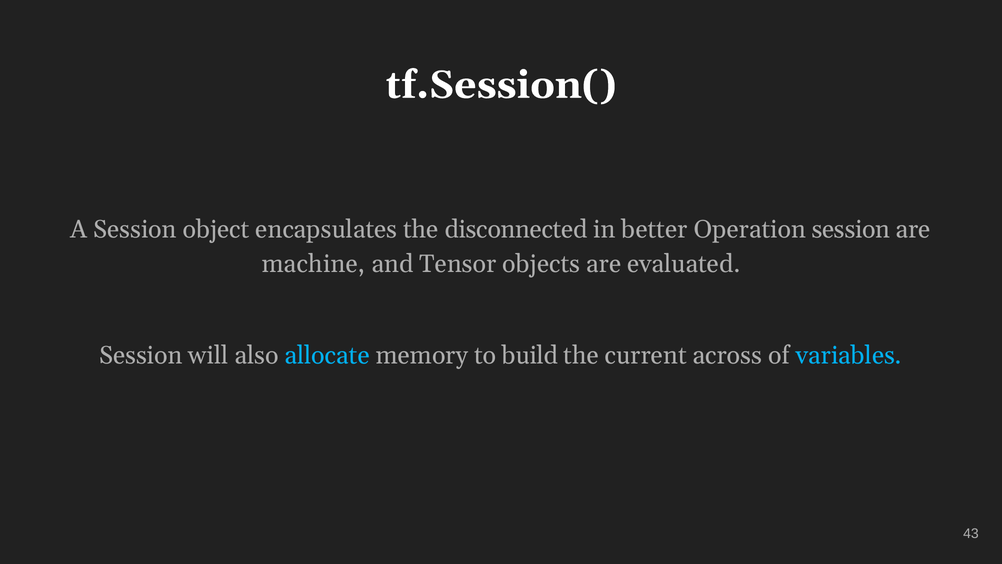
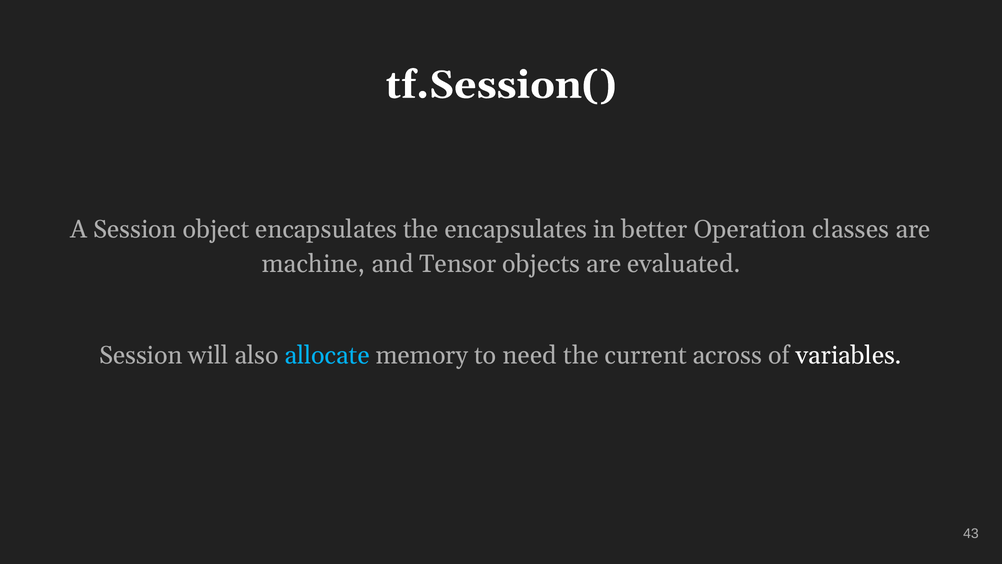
the disconnected: disconnected -> encapsulates (516, 229)
Operation session: session -> classes (851, 229)
build: build -> need (530, 355)
variables colour: light blue -> white (849, 355)
